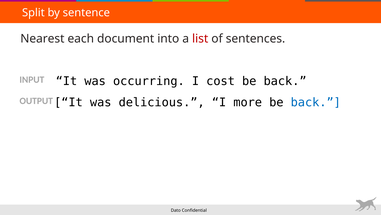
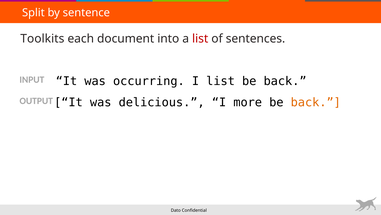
Nearest: Nearest -> Toolkits (42, 39)
I cost: cost -> list (221, 81)
back colour: blue -> orange (316, 102)
